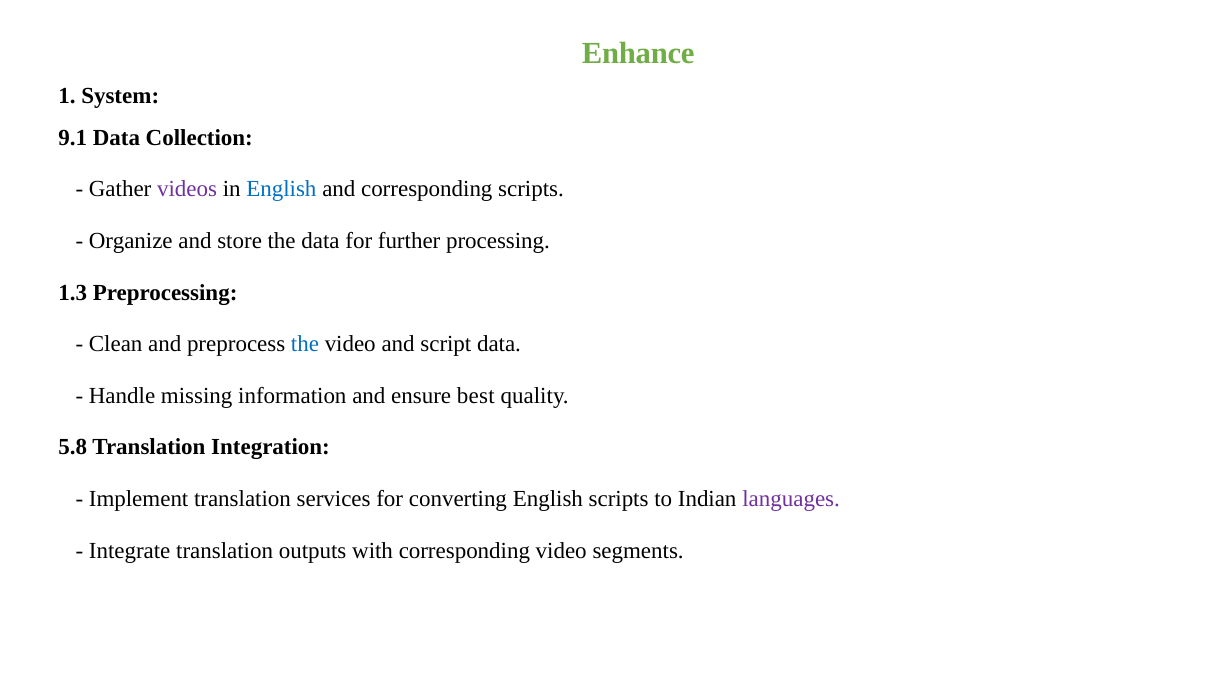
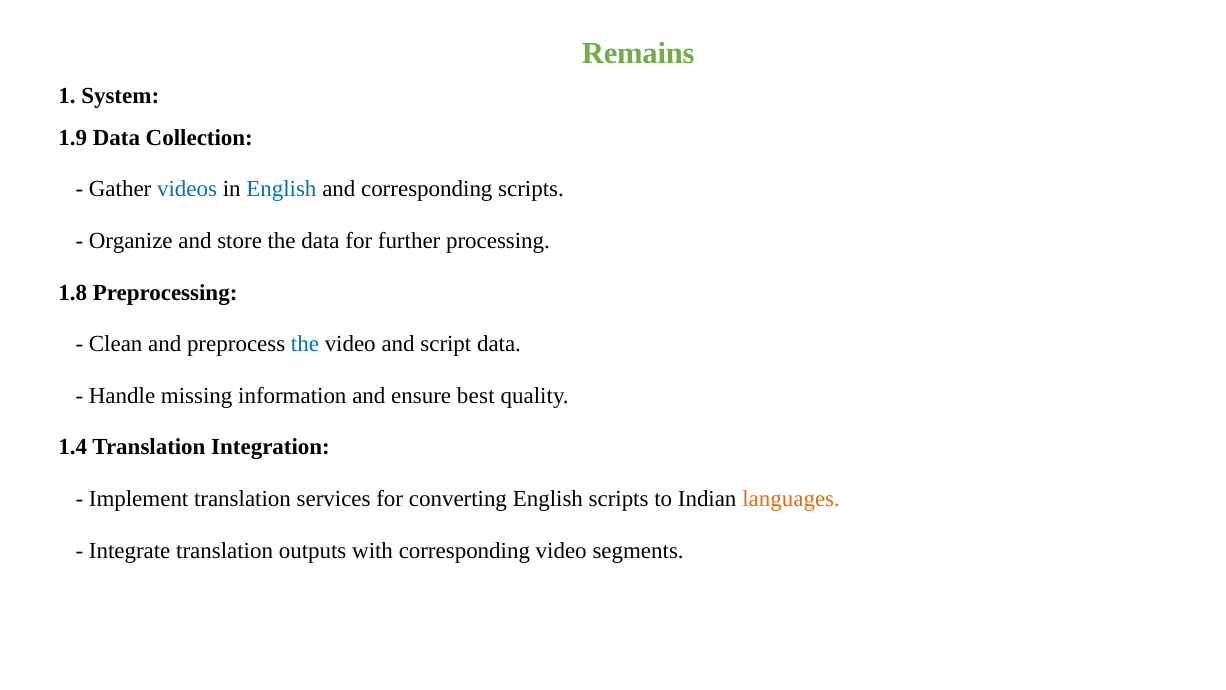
Enhance: Enhance -> Remains (638, 53)
9.1: 9.1 -> 1.9 (73, 138)
videos colour: purple -> blue (187, 189)
1.3: 1.3 -> 1.8 (73, 292)
5.8: 5.8 -> 1.4 (73, 447)
languages colour: purple -> orange (791, 499)
